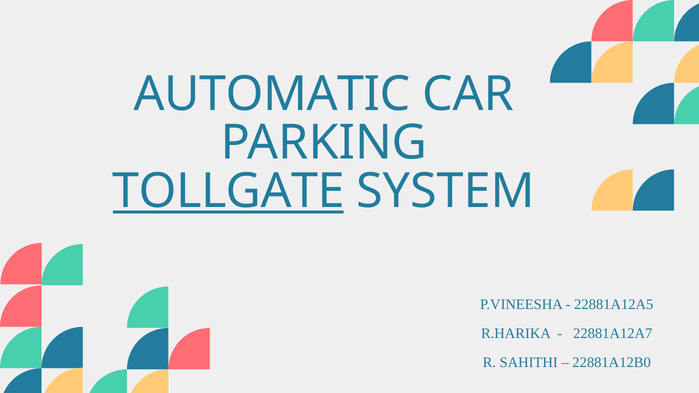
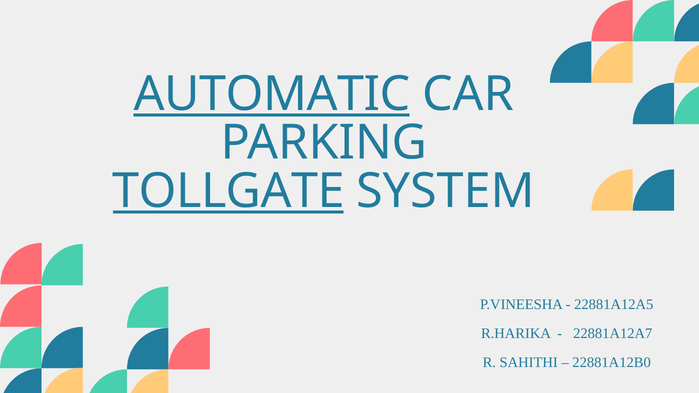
AUTOMATIC underline: none -> present (272, 94)
